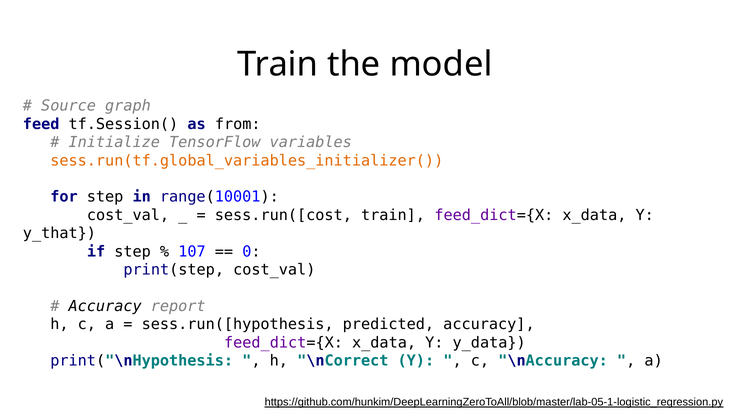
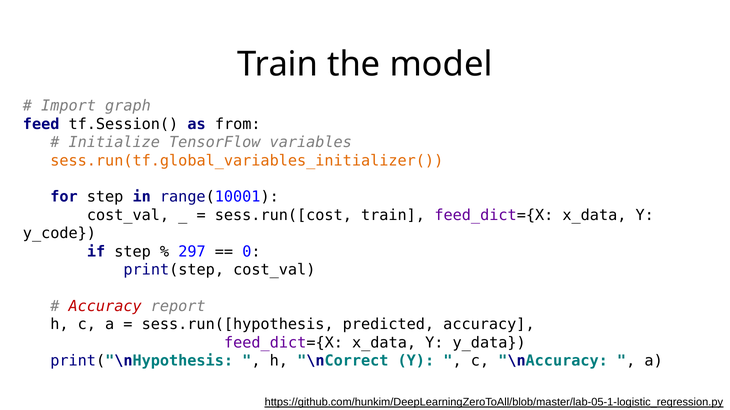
Source: Source -> Import (69, 106)
y_that: y_that -> y_code (59, 234)
107: 107 -> 297 (192, 252)
Accuracy colour: black -> red (105, 307)
